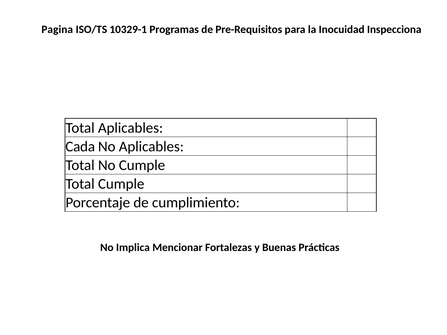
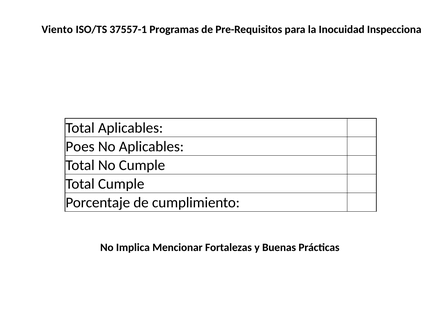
Pagina: Pagina -> Viento (57, 30)
10329-1: 10329-1 -> 37557-1 (128, 30)
Cada: Cada -> Poes (80, 147)
